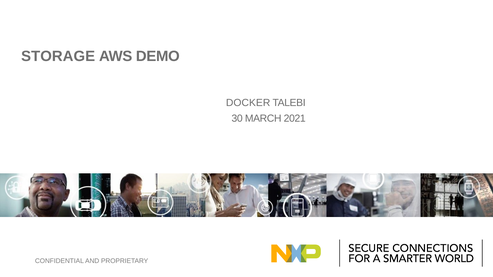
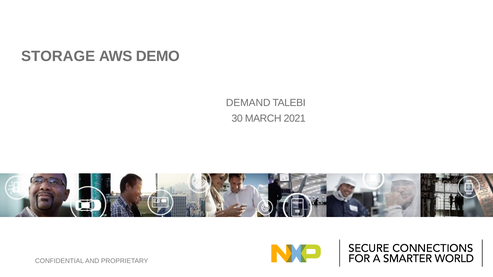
DOCKER: DOCKER -> DEMAND (248, 103)
